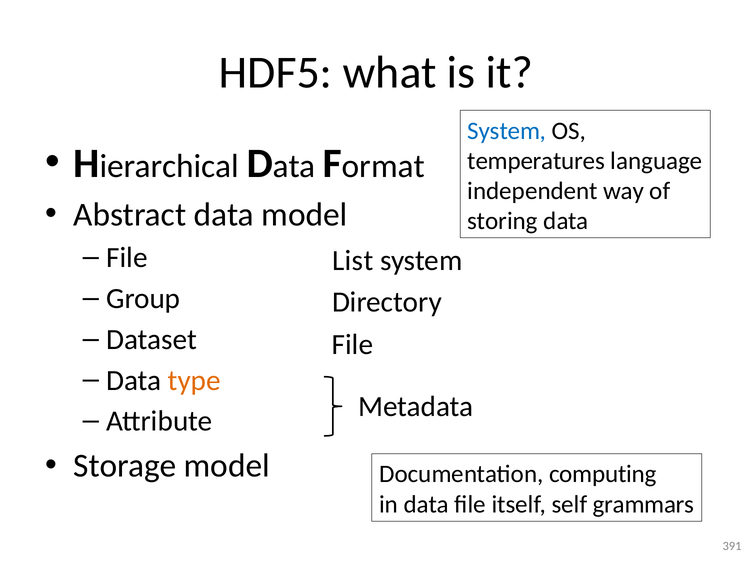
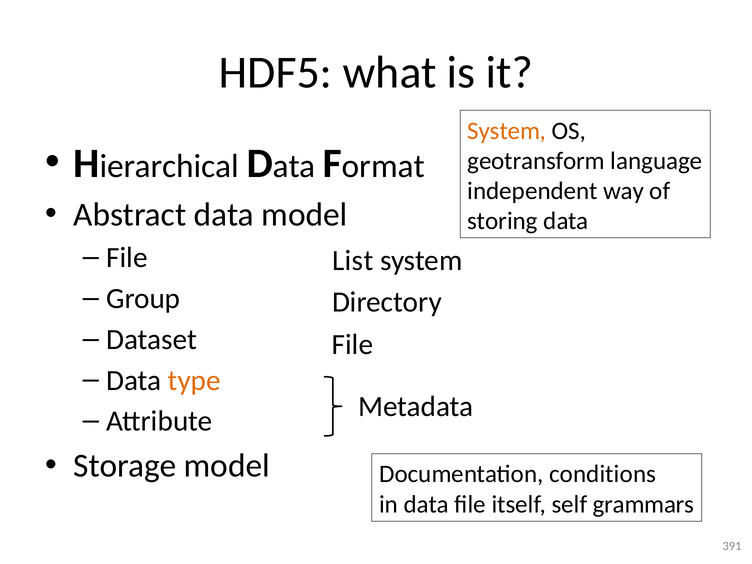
System colour: blue -> orange (507, 131)
temperatures: temperatures -> geotransform (536, 161)
computing: computing -> conditions (603, 474)
